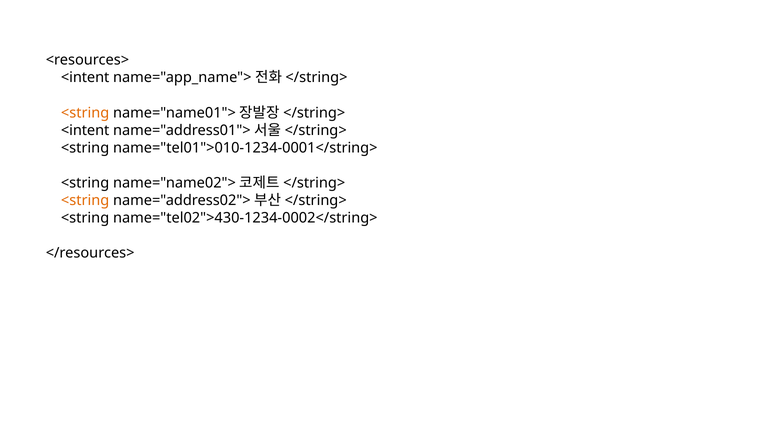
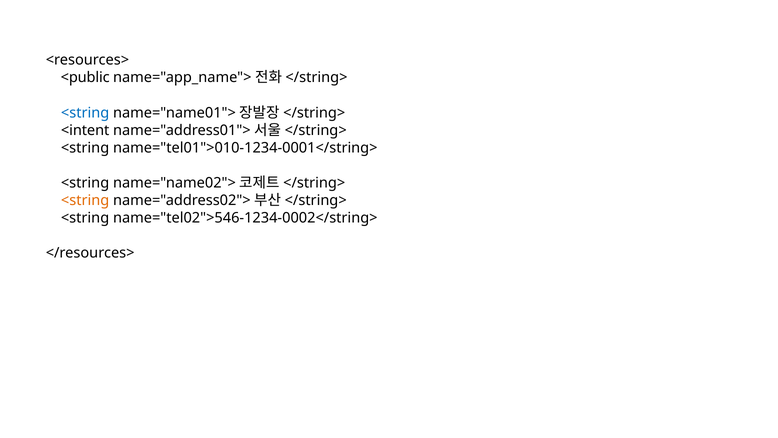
<intent: <intent -> <public (85, 78)
<string colour: orange -> blue (85, 113)
name="tel02">430-1234-0002</string>: name="tel02">430-1234-0002</string> -> name="tel02">546-1234-0002</string> (245, 218)
